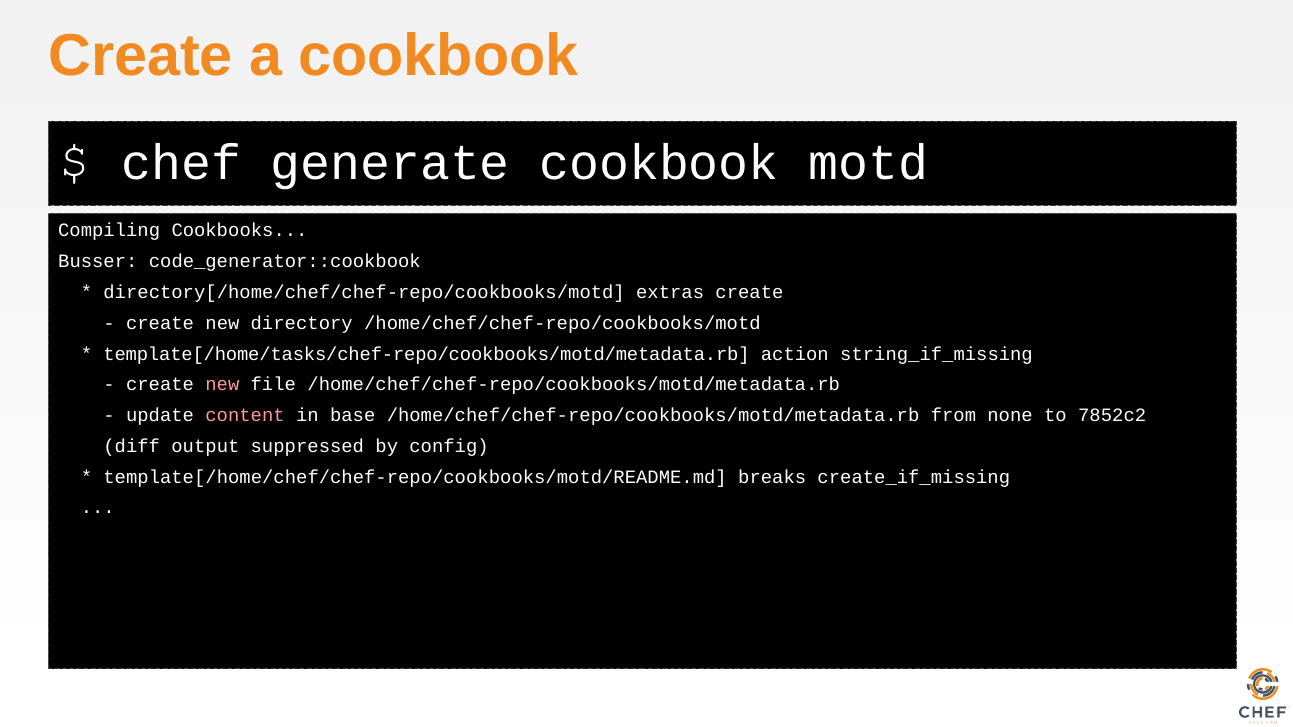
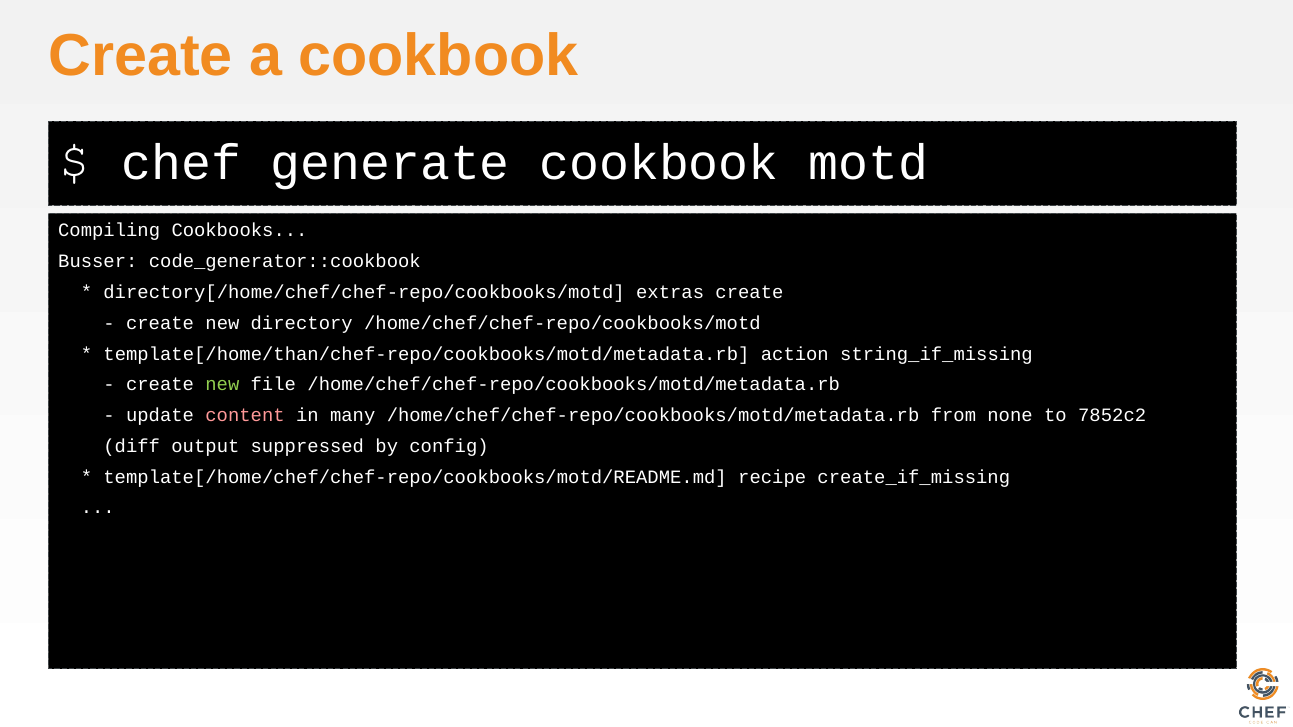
template[/home/tasks/chef-repo/cookbooks/motd/metadata.rb: template[/home/tasks/chef-repo/cookbooks/motd/metadata.rb -> template[/home/than/chef-repo/cookbooks/motd/metadata.rb (426, 354)
new colour: pink -> light green (222, 385)
base: base -> many (353, 415)
breaks: breaks -> recipe (772, 477)
